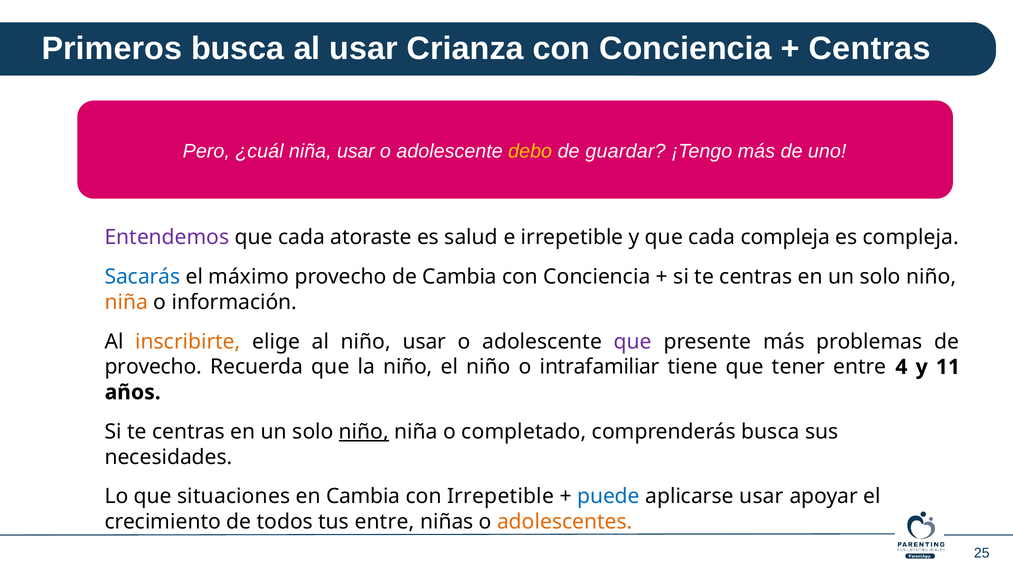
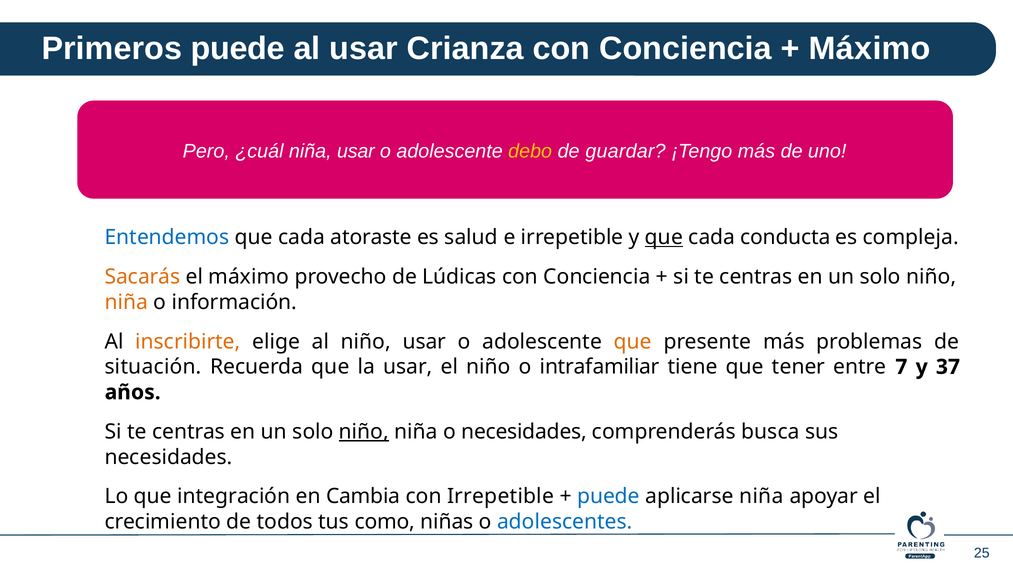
Primeros busca: busca -> puede (238, 49)
Centras: Centras -> Máximo (870, 49)
Entendemos colour: purple -> blue (167, 237)
que underline: none -> present (664, 237)
cada compleja: compleja -> conducta (785, 237)
Sacarás colour: blue -> orange (143, 277)
de Cambia: Cambia -> Lúdicas (460, 277)
que colour: purple -> orange (633, 342)
provecho: provecho -> situación (153, 367)
la niño: niño -> usar (408, 367)
4: 4 -> 7 (901, 367)
11: 11 -> 37 (948, 367)
o completado: completado -> necesidades (524, 432)
situaciones: situaciones -> integración (234, 496)
aplicarse usar: usar -> niña (761, 496)
tus entre: entre -> como (385, 522)
adolescentes colour: orange -> blue (565, 522)
